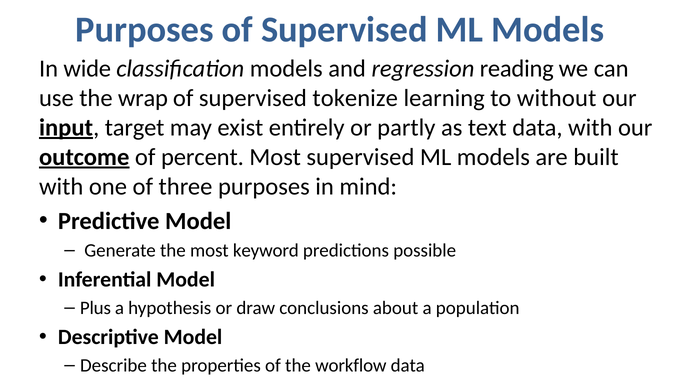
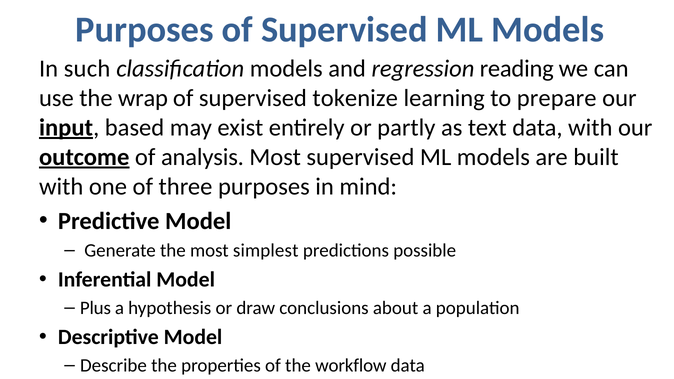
wide: wide -> such (87, 69)
without: without -> prepare (557, 98)
target: target -> based (135, 128)
percent: percent -> analysis (202, 157)
keyword: keyword -> simplest (266, 251)
